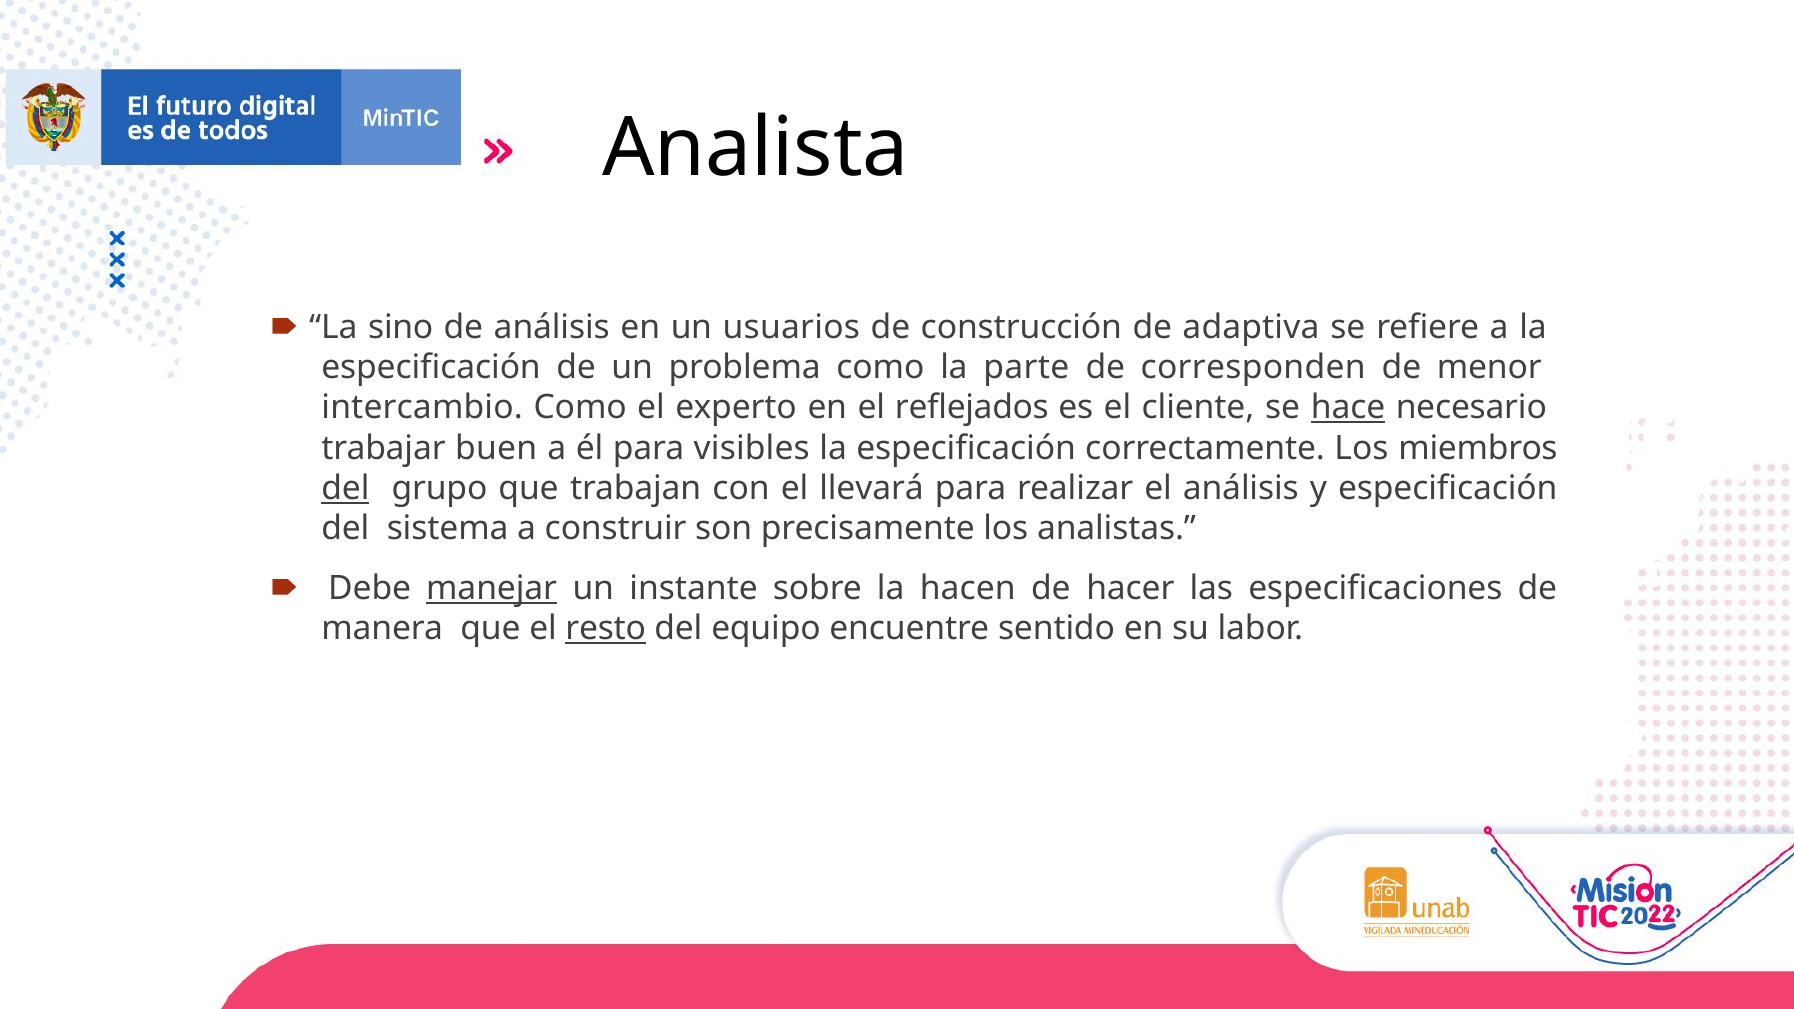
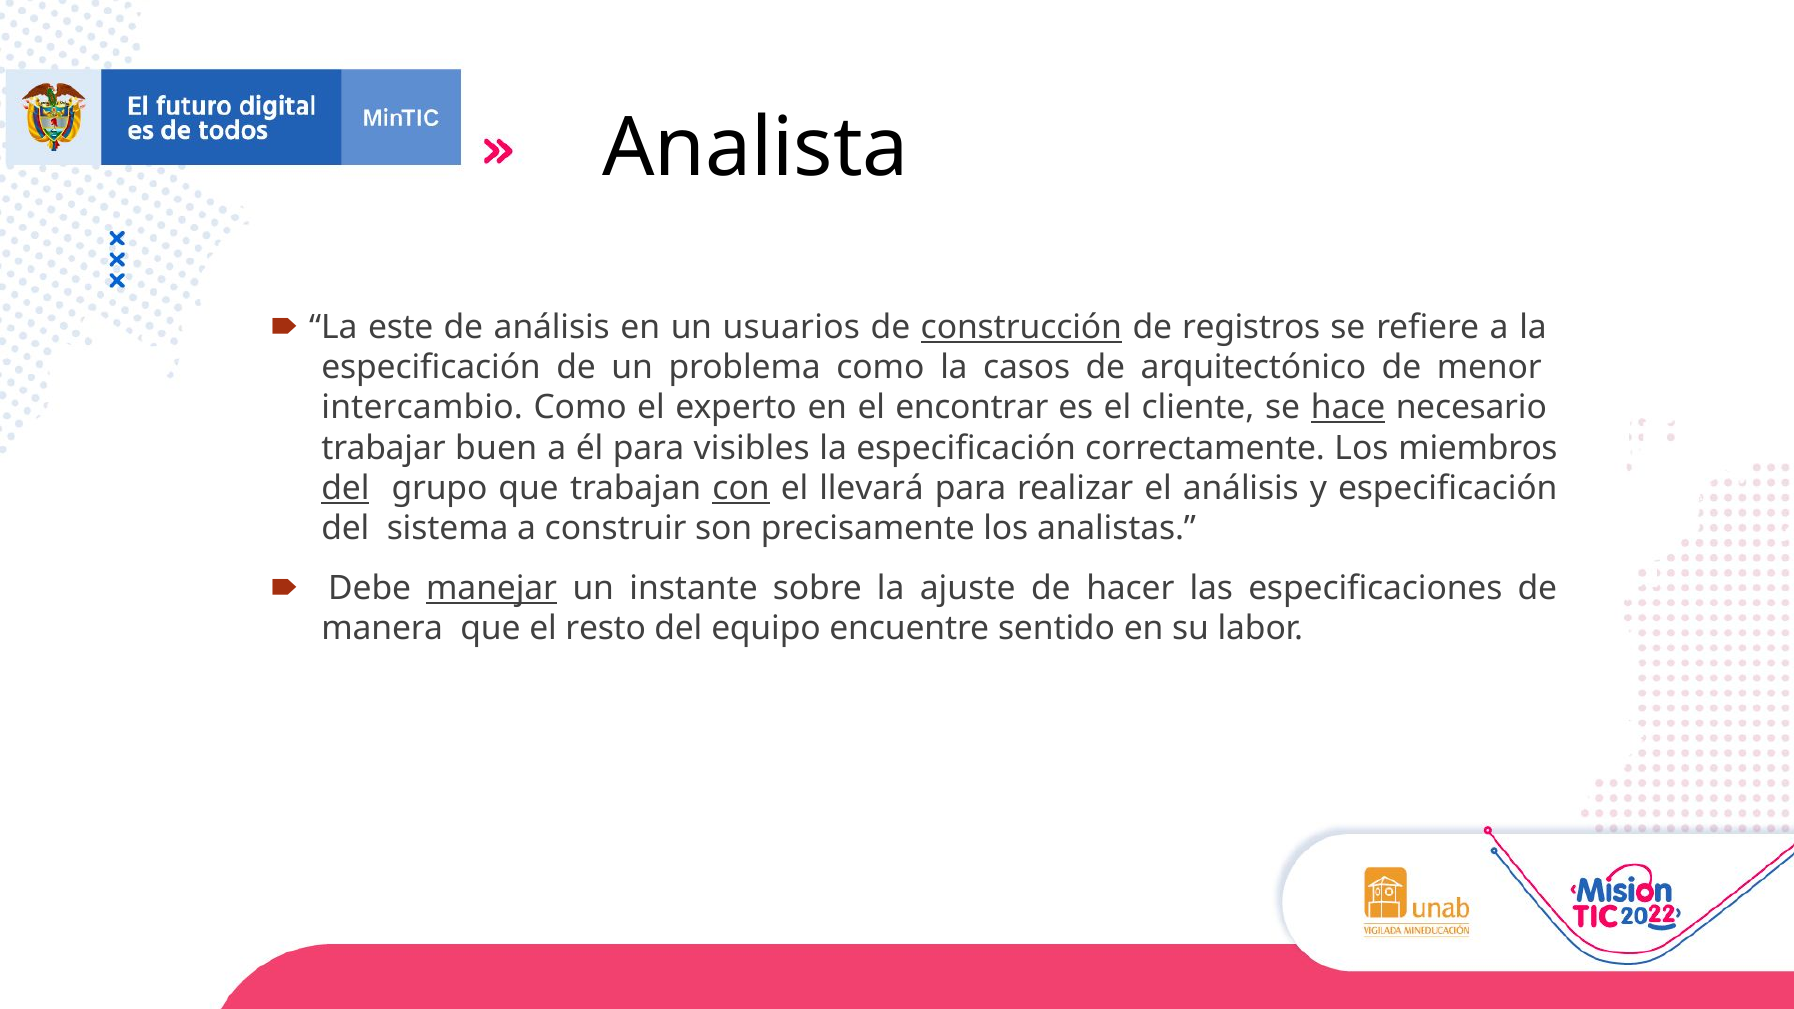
sino: sino -> este (401, 327)
construcción underline: none -> present (1021, 327)
adaptiva: adaptiva -> registros (1251, 327)
parte: parte -> casos (1027, 367)
corresponden: corresponden -> arquitectónico (1253, 367)
reflejados: reflejados -> encontrar (972, 408)
con underline: none -> present (741, 489)
hacen: hacen -> ajuste (968, 588)
resto underline: present -> none (606, 629)
